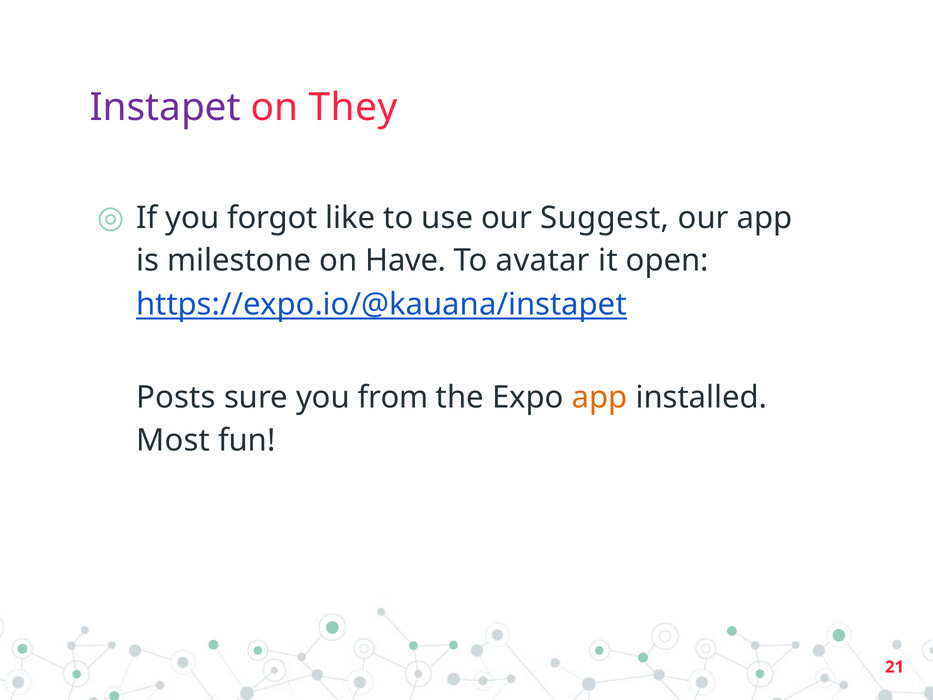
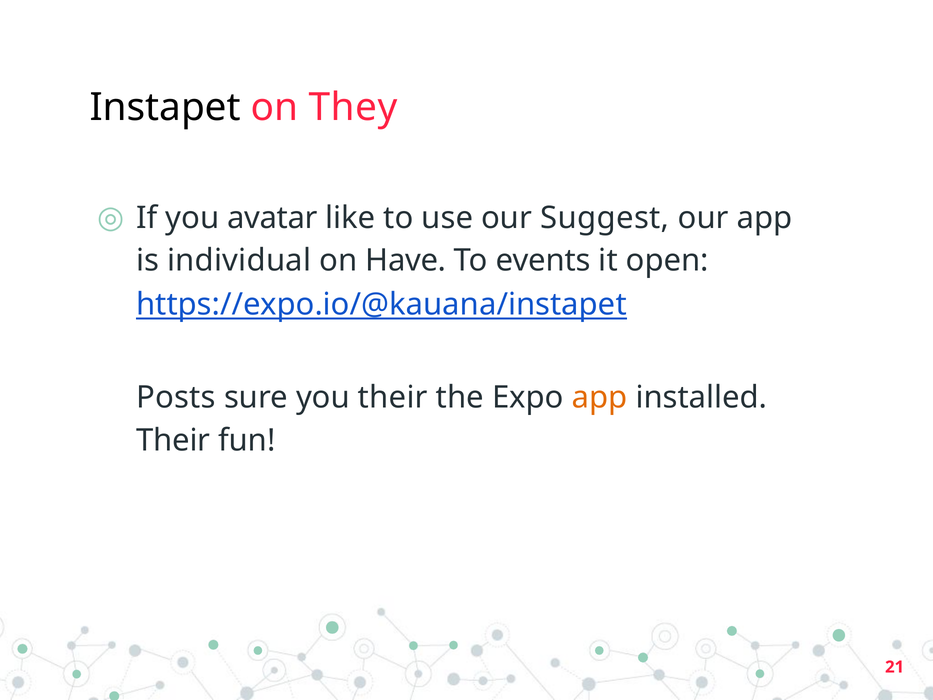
Instapet colour: purple -> black (165, 108)
forgot: forgot -> avatar (272, 218)
milestone: milestone -> individual (239, 261)
avatar: avatar -> events (543, 261)
you from: from -> their (393, 397)
Most: Most -> Their (173, 440)
